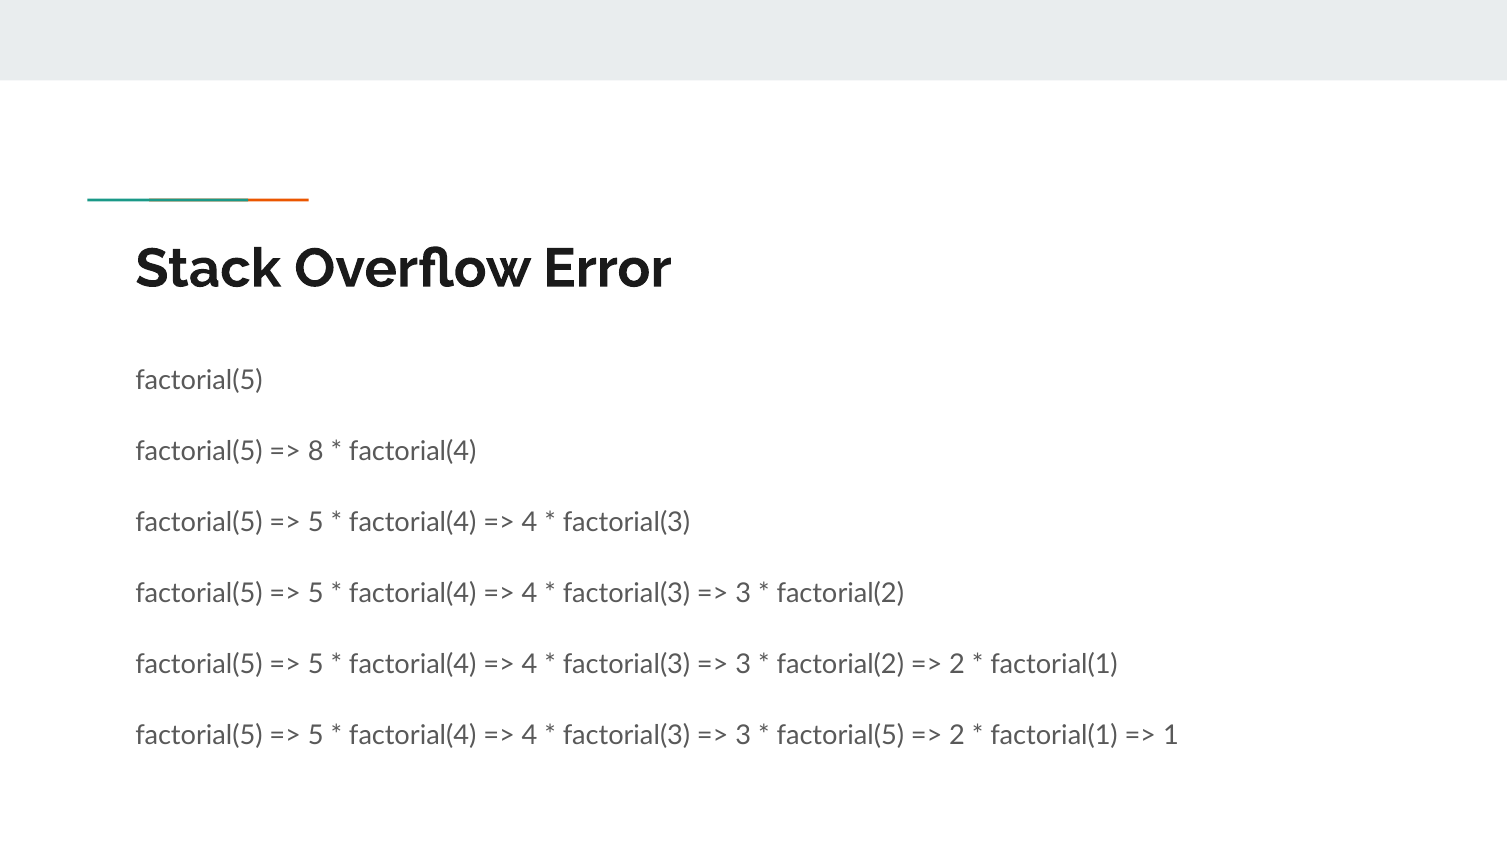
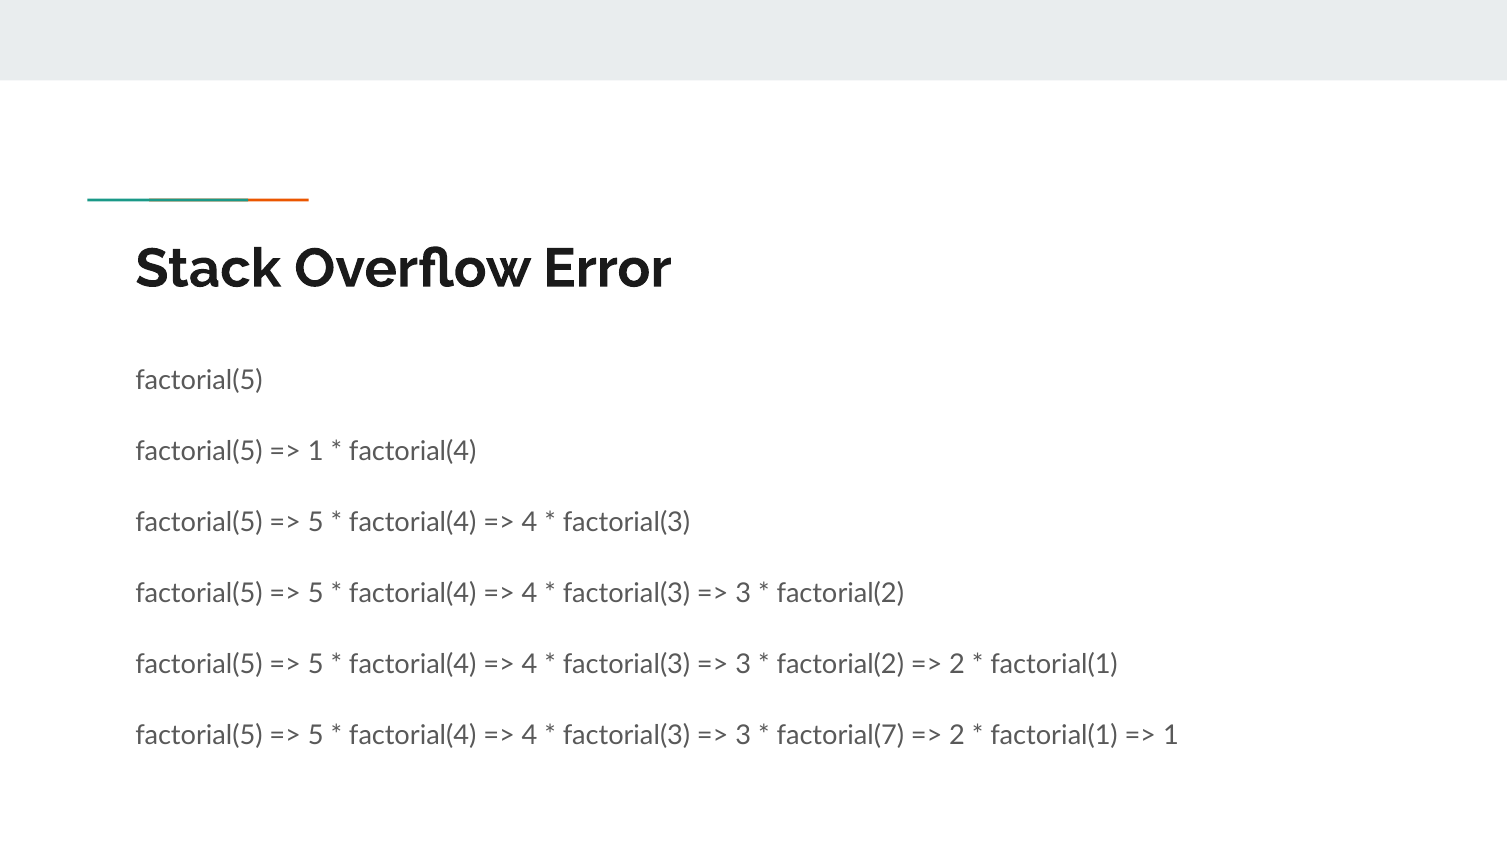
8: 8 -> 1 (316, 452)
factorial(5: factorial(5 -> factorial(7 (840, 736)
